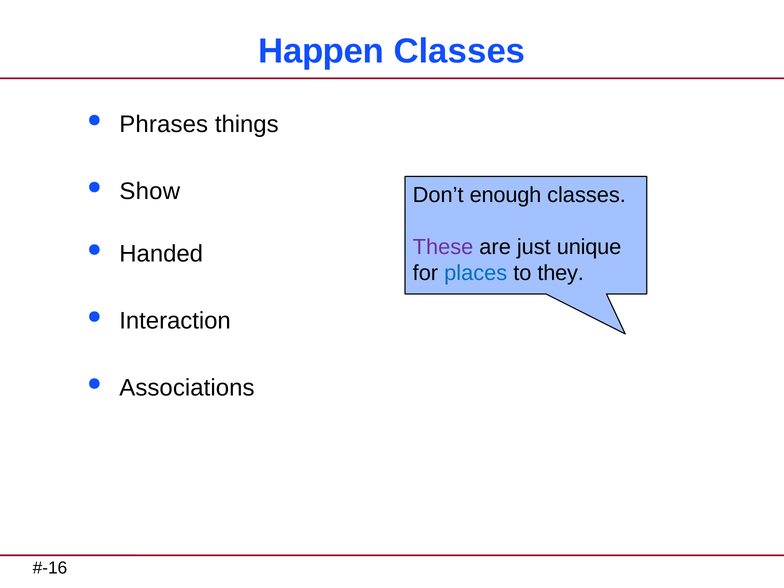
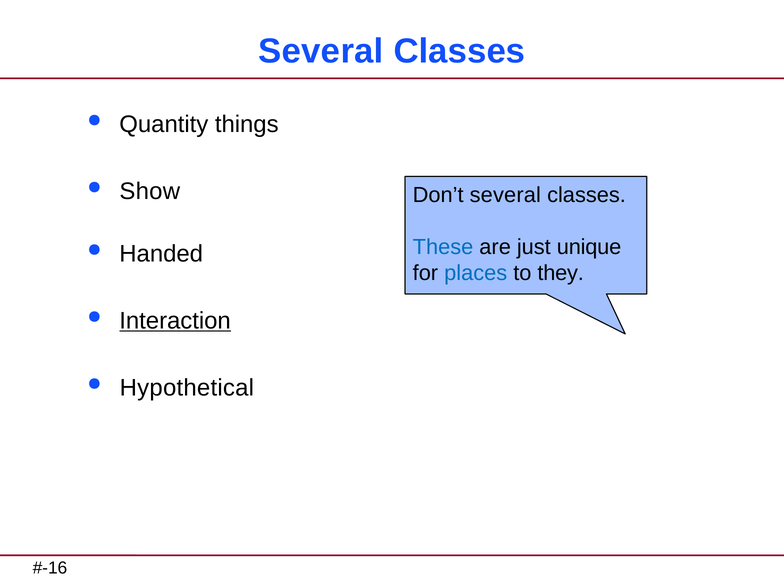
Happen: Happen -> Several (321, 51)
Phrases: Phrases -> Quantity (164, 124)
Don’t enough: enough -> several (505, 195)
These colour: purple -> blue (443, 247)
Interaction underline: none -> present (175, 321)
Associations: Associations -> Hypothetical (187, 388)
